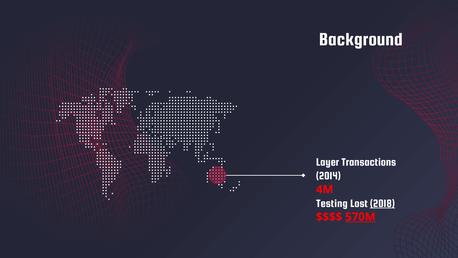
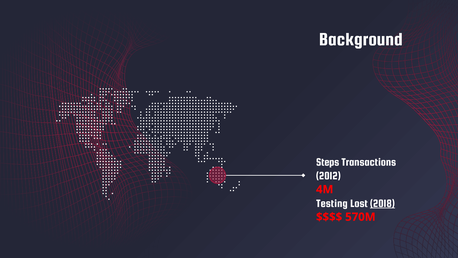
Layer: Layer -> Steps (328, 162)
2014: 2014 -> 2012 (328, 175)
570M underline: present -> none (360, 217)
